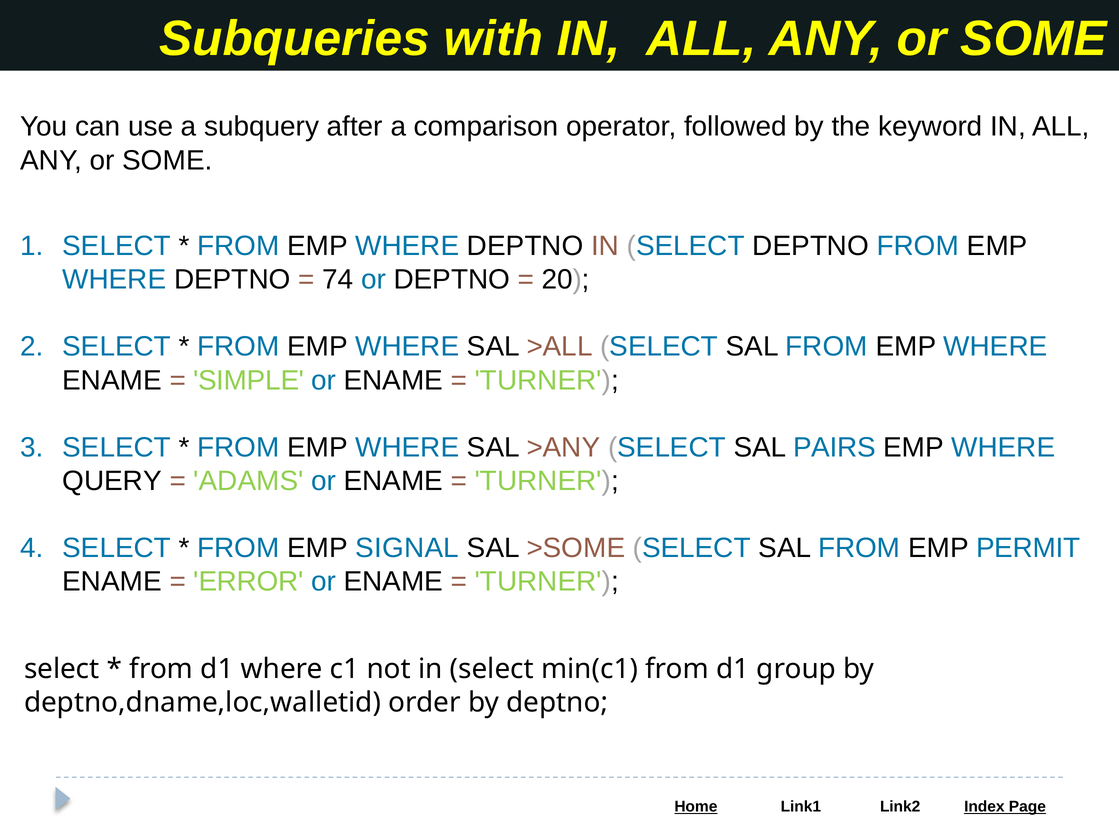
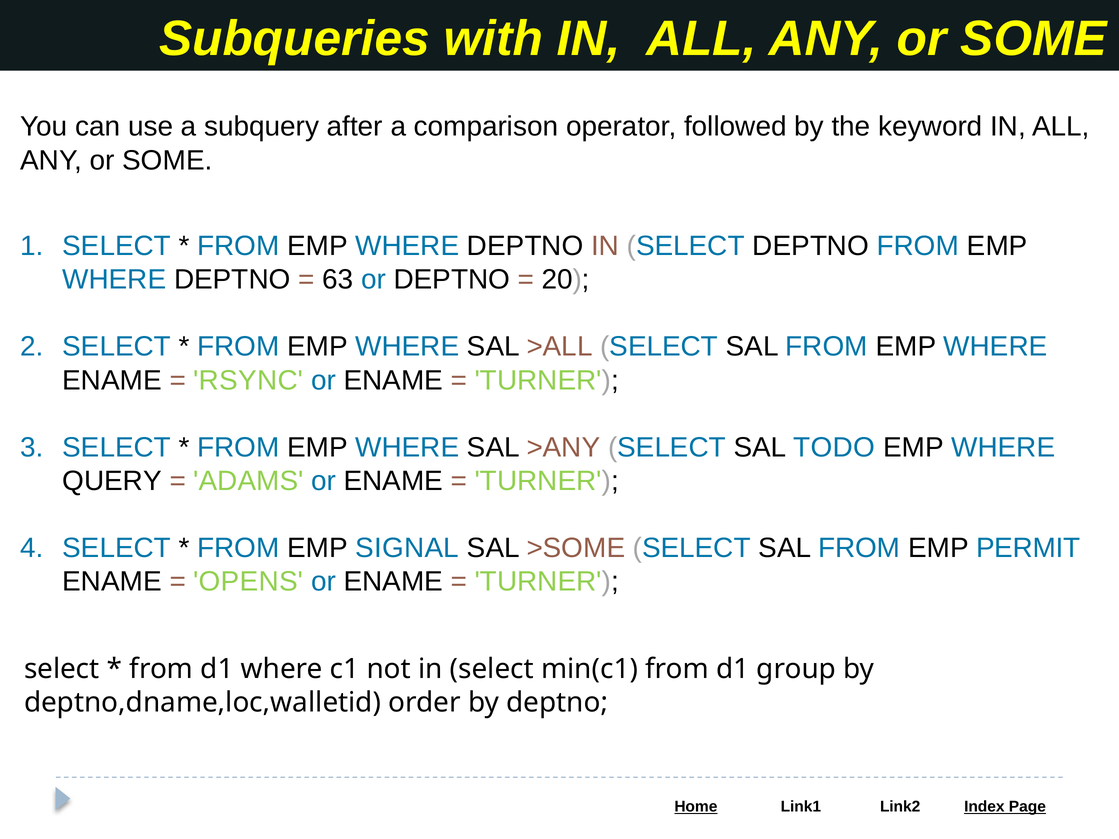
74: 74 -> 63 (338, 280)
SIMPLE: SIMPLE -> RSYNC (248, 380)
PAIRS: PAIRS -> TODO (834, 448)
ERROR: ERROR -> OPENS (248, 582)
